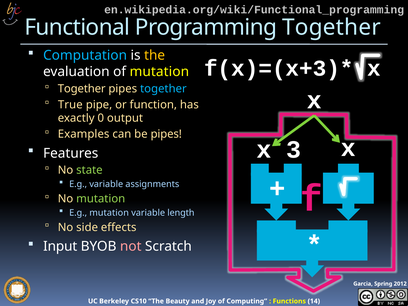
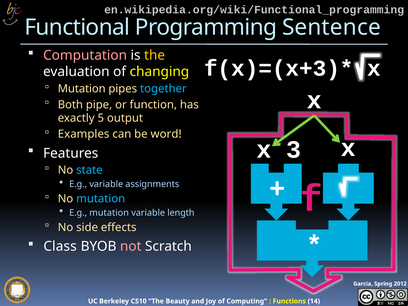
Programming Together: Together -> Sentence (331, 27)
Computation colour: light blue -> pink (85, 55)
of mutation: mutation -> changing (159, 72)
Together: Together -> Mutation (82, 89)
True: True -> Both (70, 105)
0: 0 -> 5 (101, 118)
be pipes: pipes -> word (166, 134)
state colour: light green -> light blue (89, 170)
mutation colour: light green -> light blue (101, 199)
Input: Input -> Class (60, 246)
